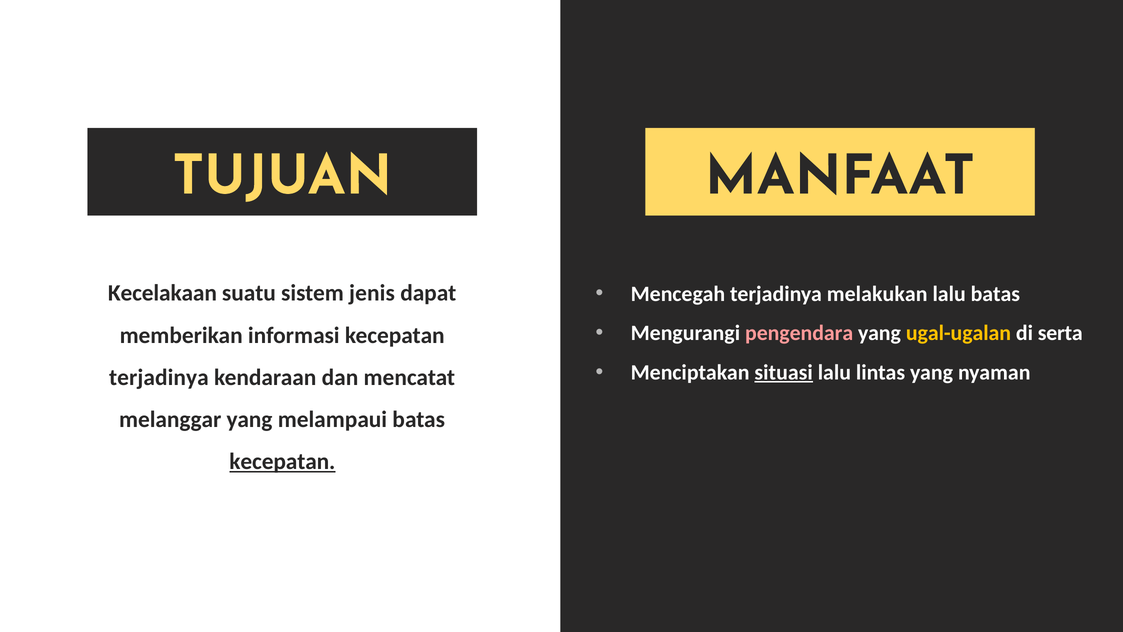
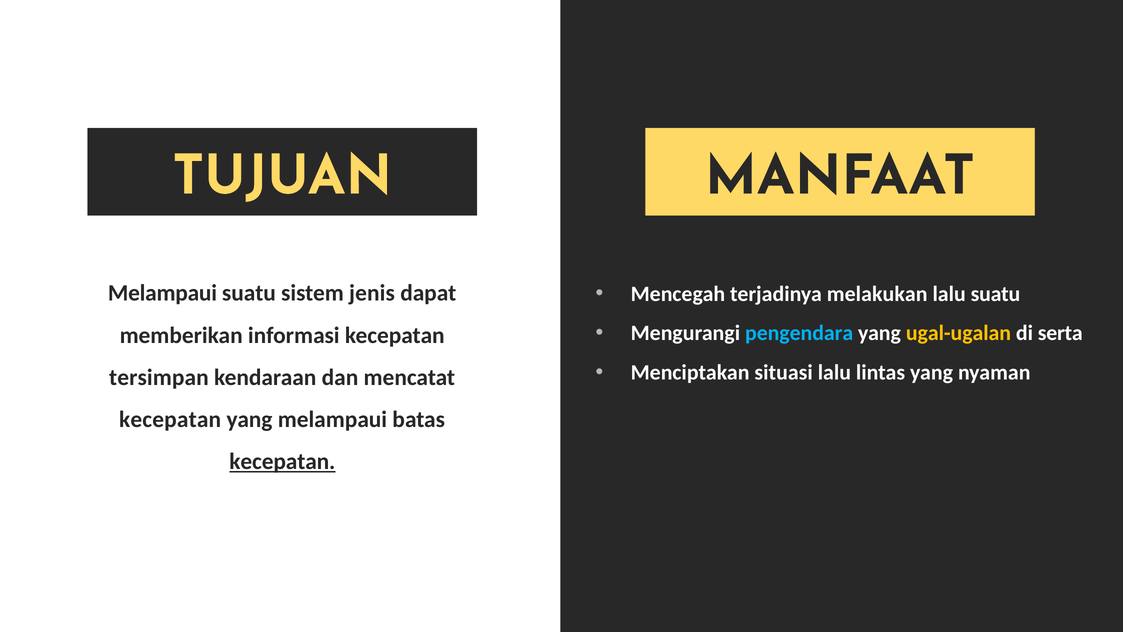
lalu batas: batas -> suatu (995, 294)
Kecelakaan: Kecelakaan -> Melampaui (162, 293)
pengendara colour: pink -> light blue (799, 333)
situasi underline: present -> none (784, 372)
terjadinya: terjadinya -> tersimpan (159, 377)
melanggar: melanggar -> kecepatan (170, 419)
